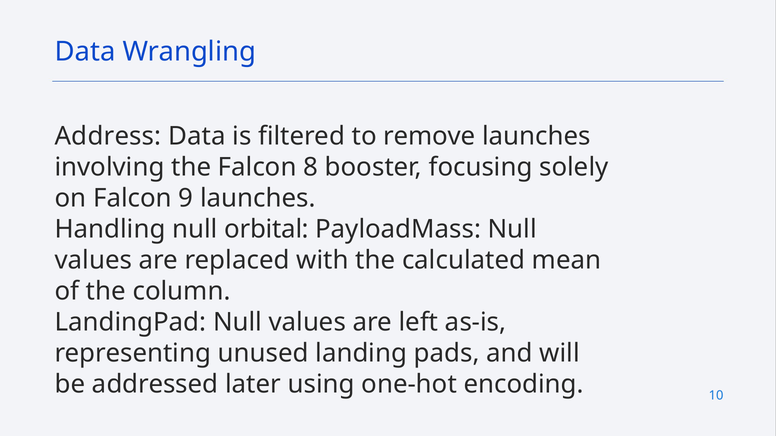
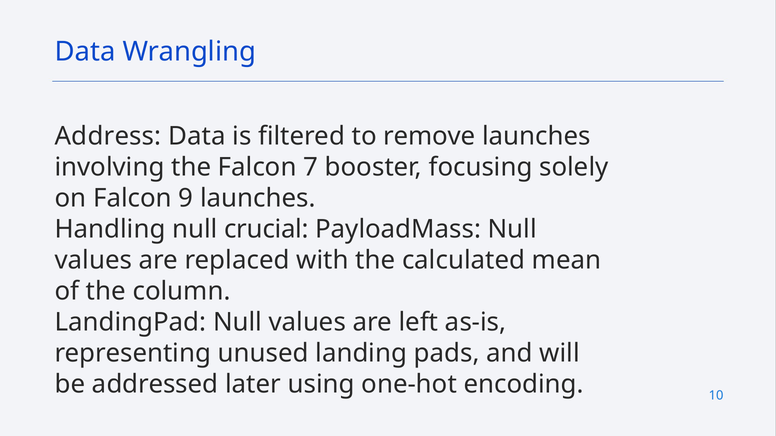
8: 8 -> 7 (311, 167)
orbital: orbital -> crucial (267, 230)
